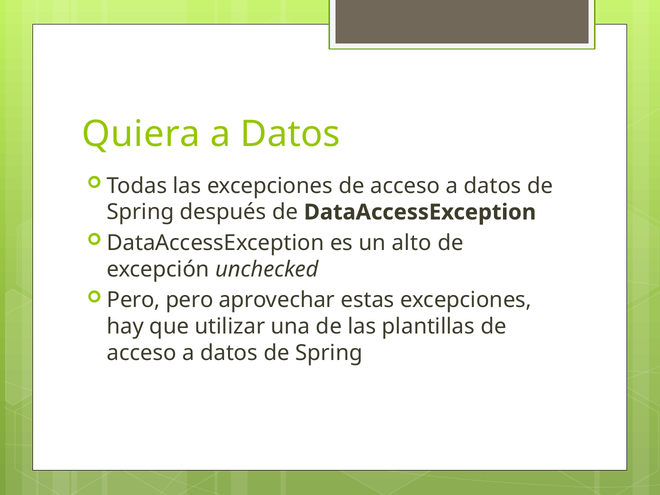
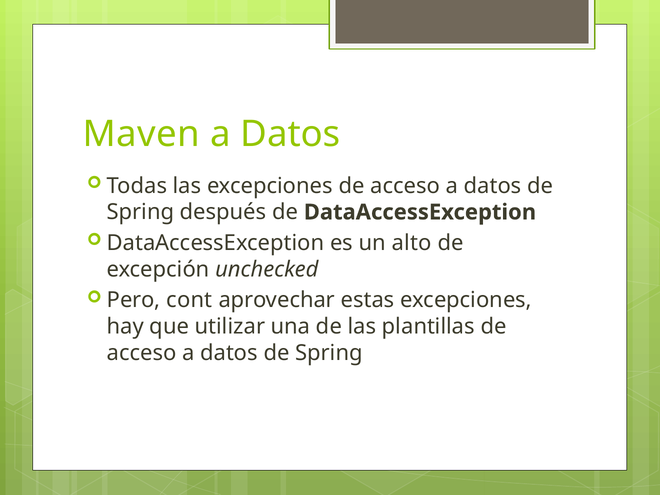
Quiera: Quiera -> Maven (141, 134)
Pero pero: pero -> cont (189, 300)
